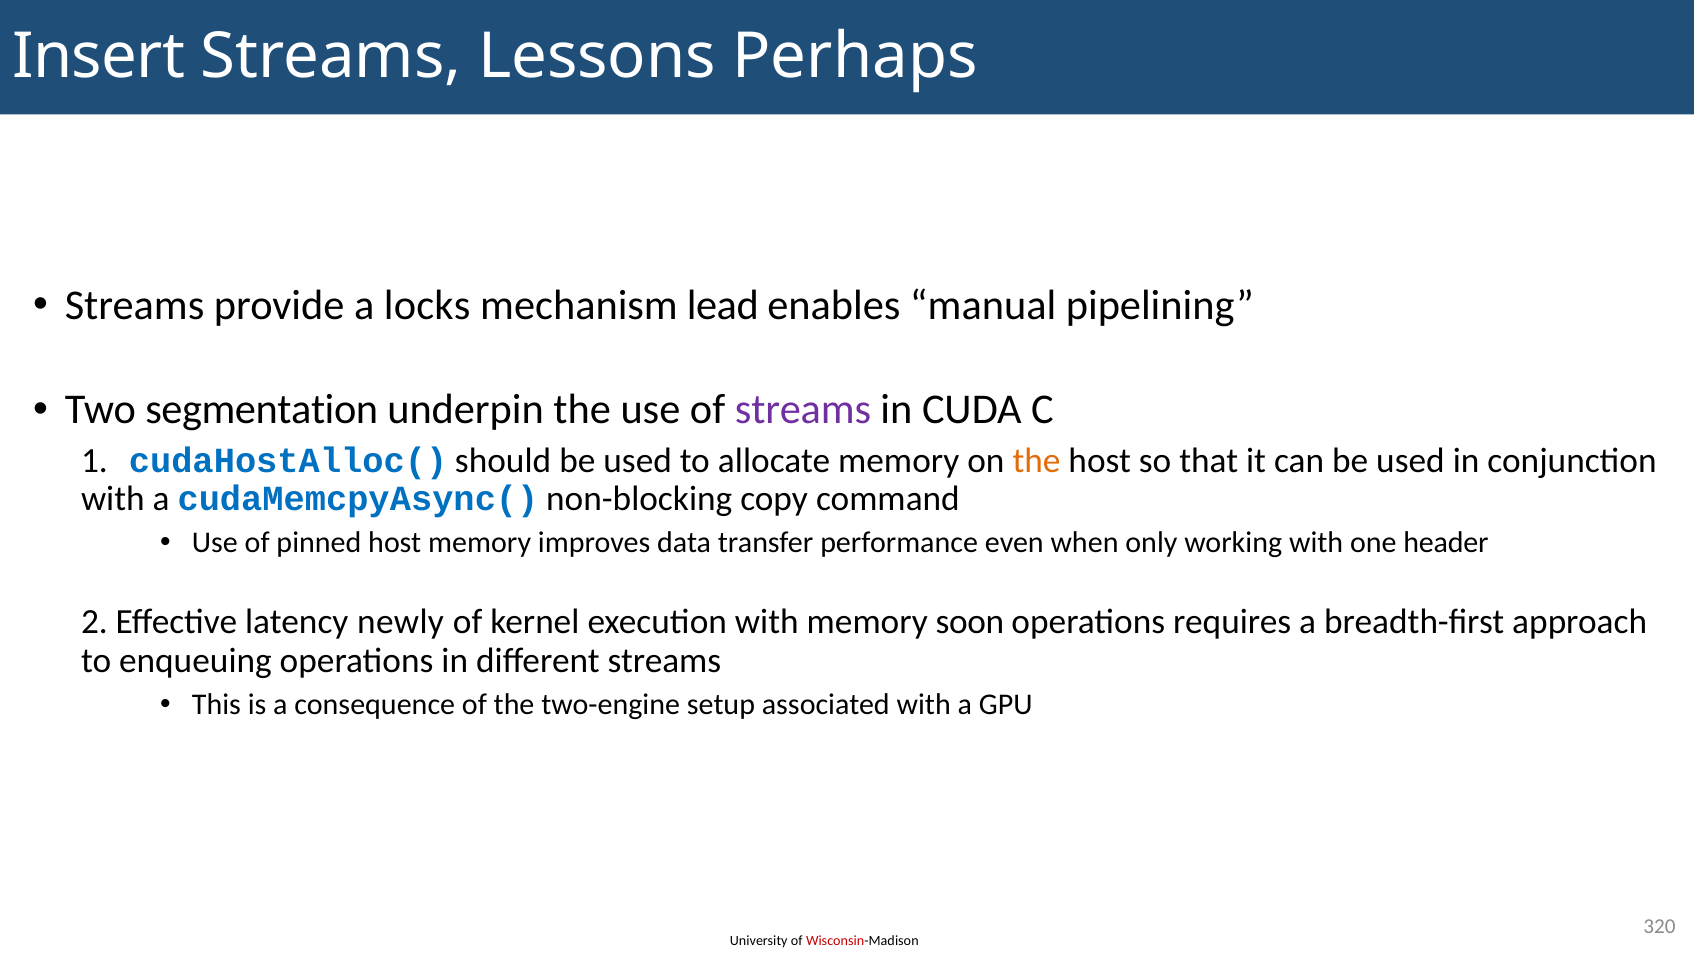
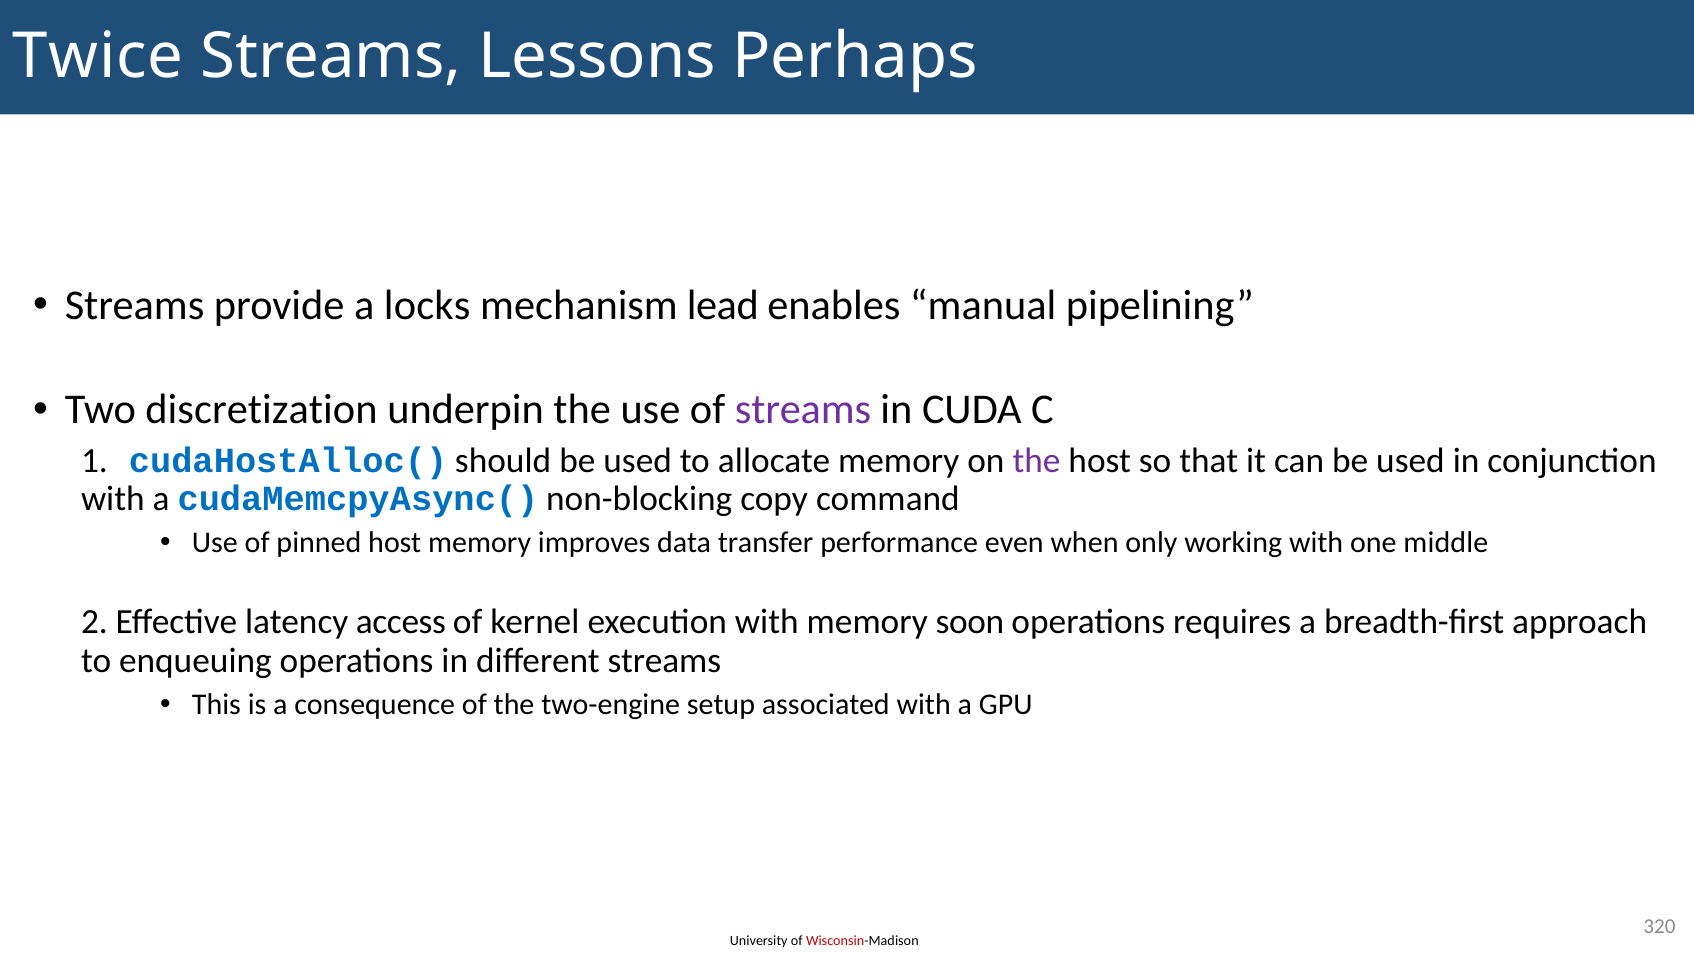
Insert: Insert -> Twice (98, 57)
segmentation: segmentation -> discretization (261, 410)
the colour: orange -> purple (1036, 461)
header: header -> middle (1446, 543)
newly: newly -> access (401, 622)
